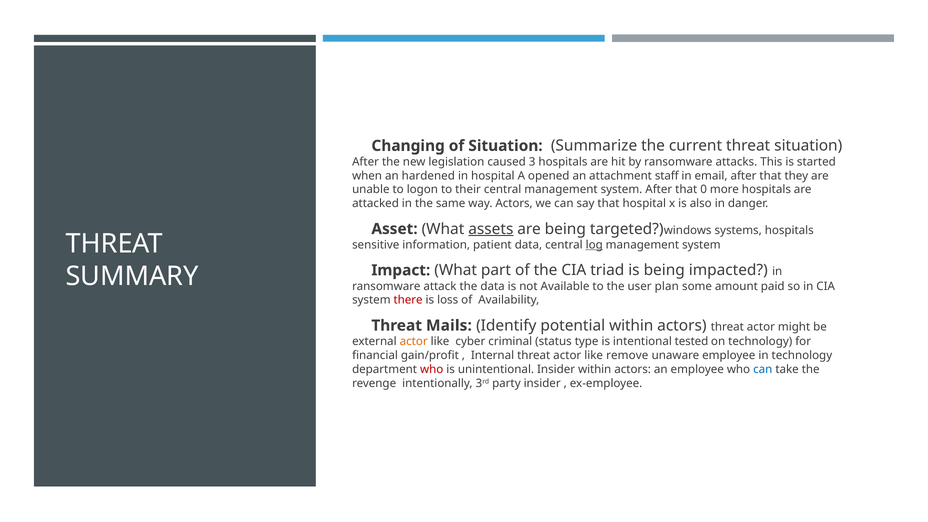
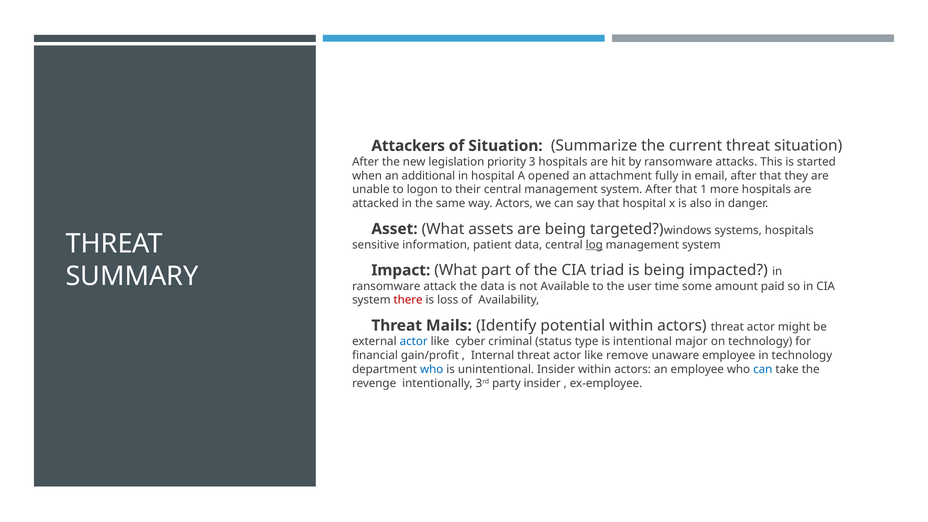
Changing: Changing -> Attackers (408, 146)
caused: caused -> priority (507, 162)
hardened: hardened -> additional (428, 176)
staff: staff -> fully (667, 176)
0: 0 -> 1 (704, 190)
assets underline: present -> none (491, 229)
plan: plan -> time (667, 286)
actor colour: orange -> blue (414, 341)
tested: tested -> major (691, 341)
who colour: red -> blue (432, 369)
